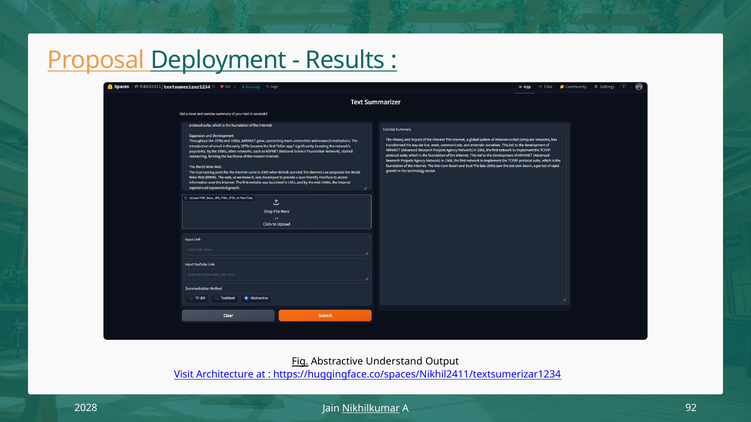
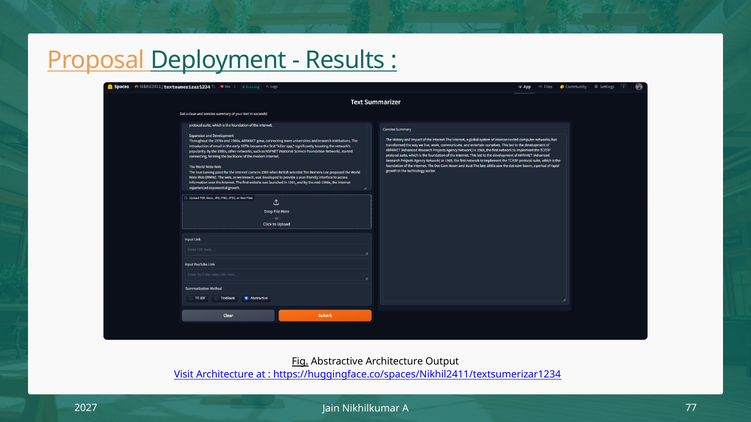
Abstractive Understand: Understand -> Architecture (394, 362)
2028: 2028 -> 2027 (86, 408)
Nikhilkumar underline: present -> none (371, 409)
92: 92 -> 77 (691, 408)
